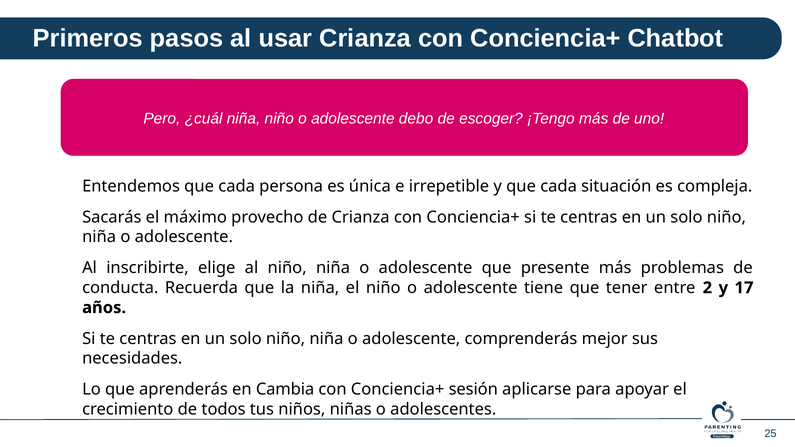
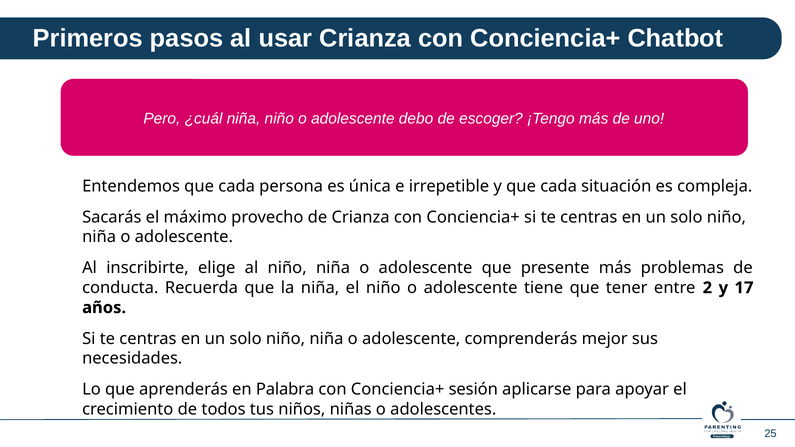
Cambia: Cambia -> Palabra (285, 390)
